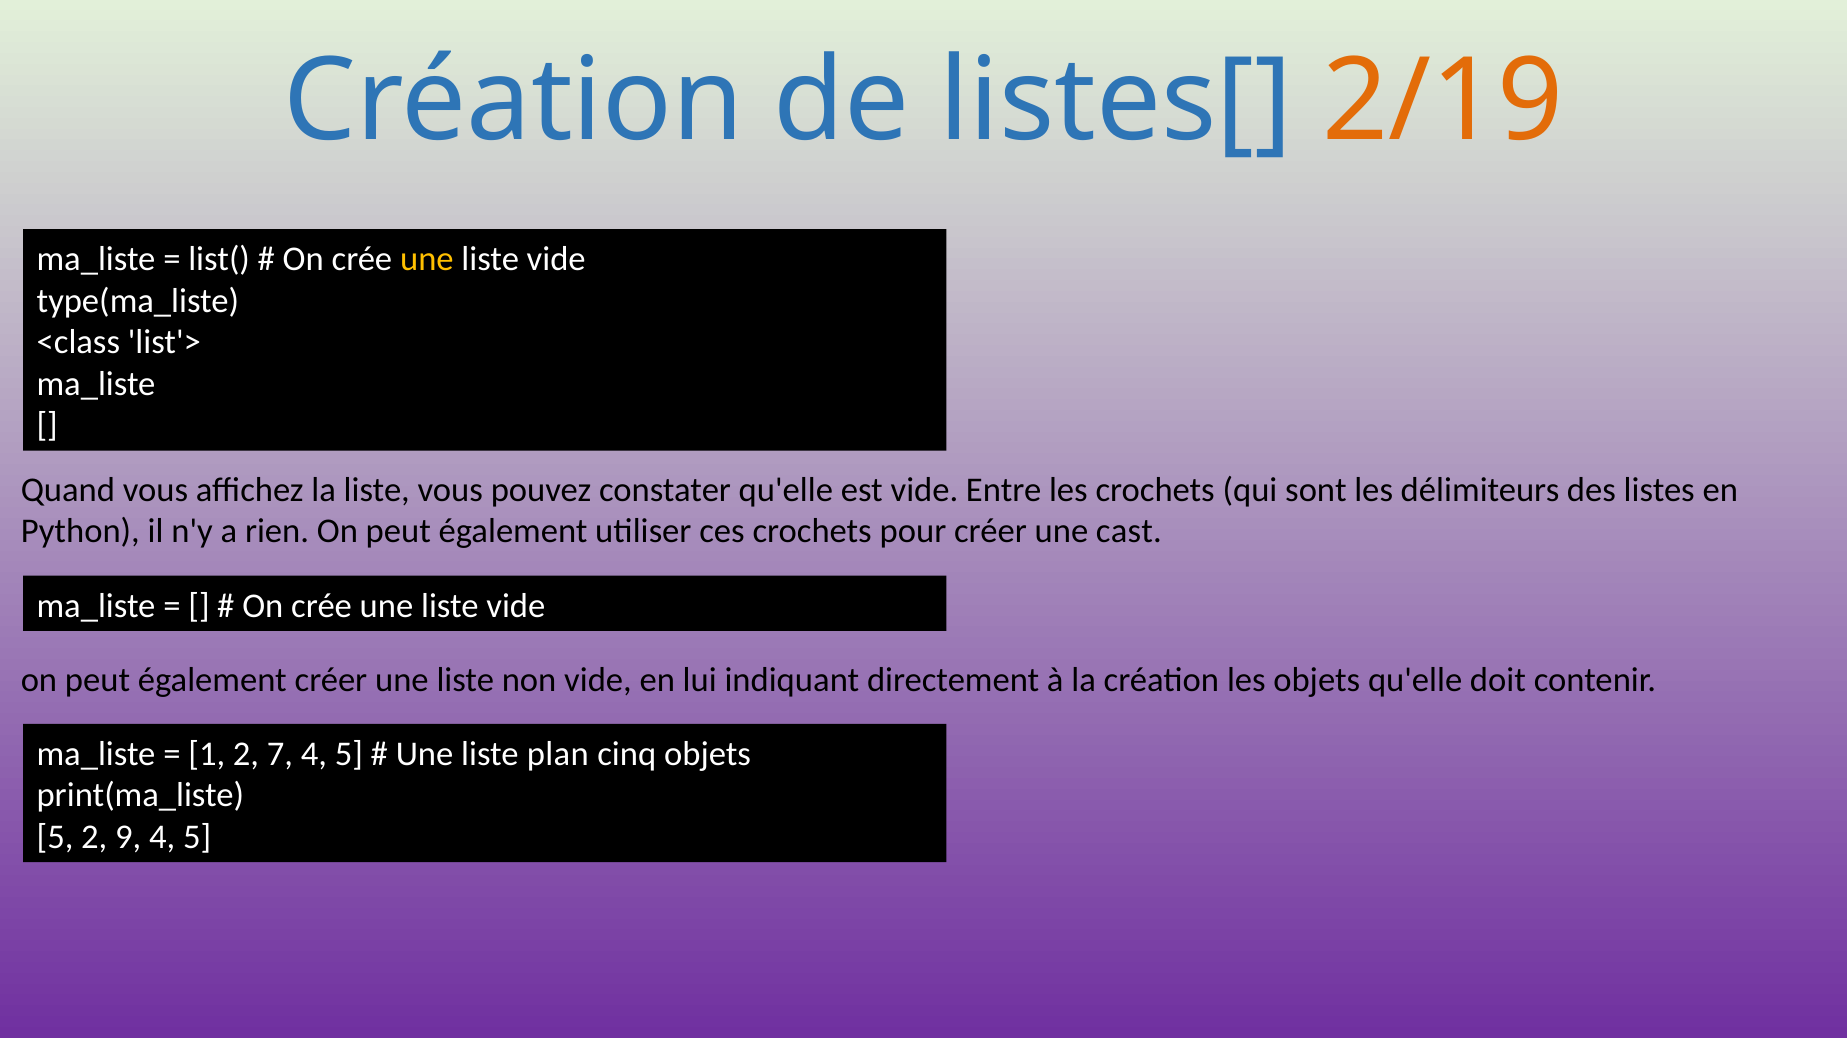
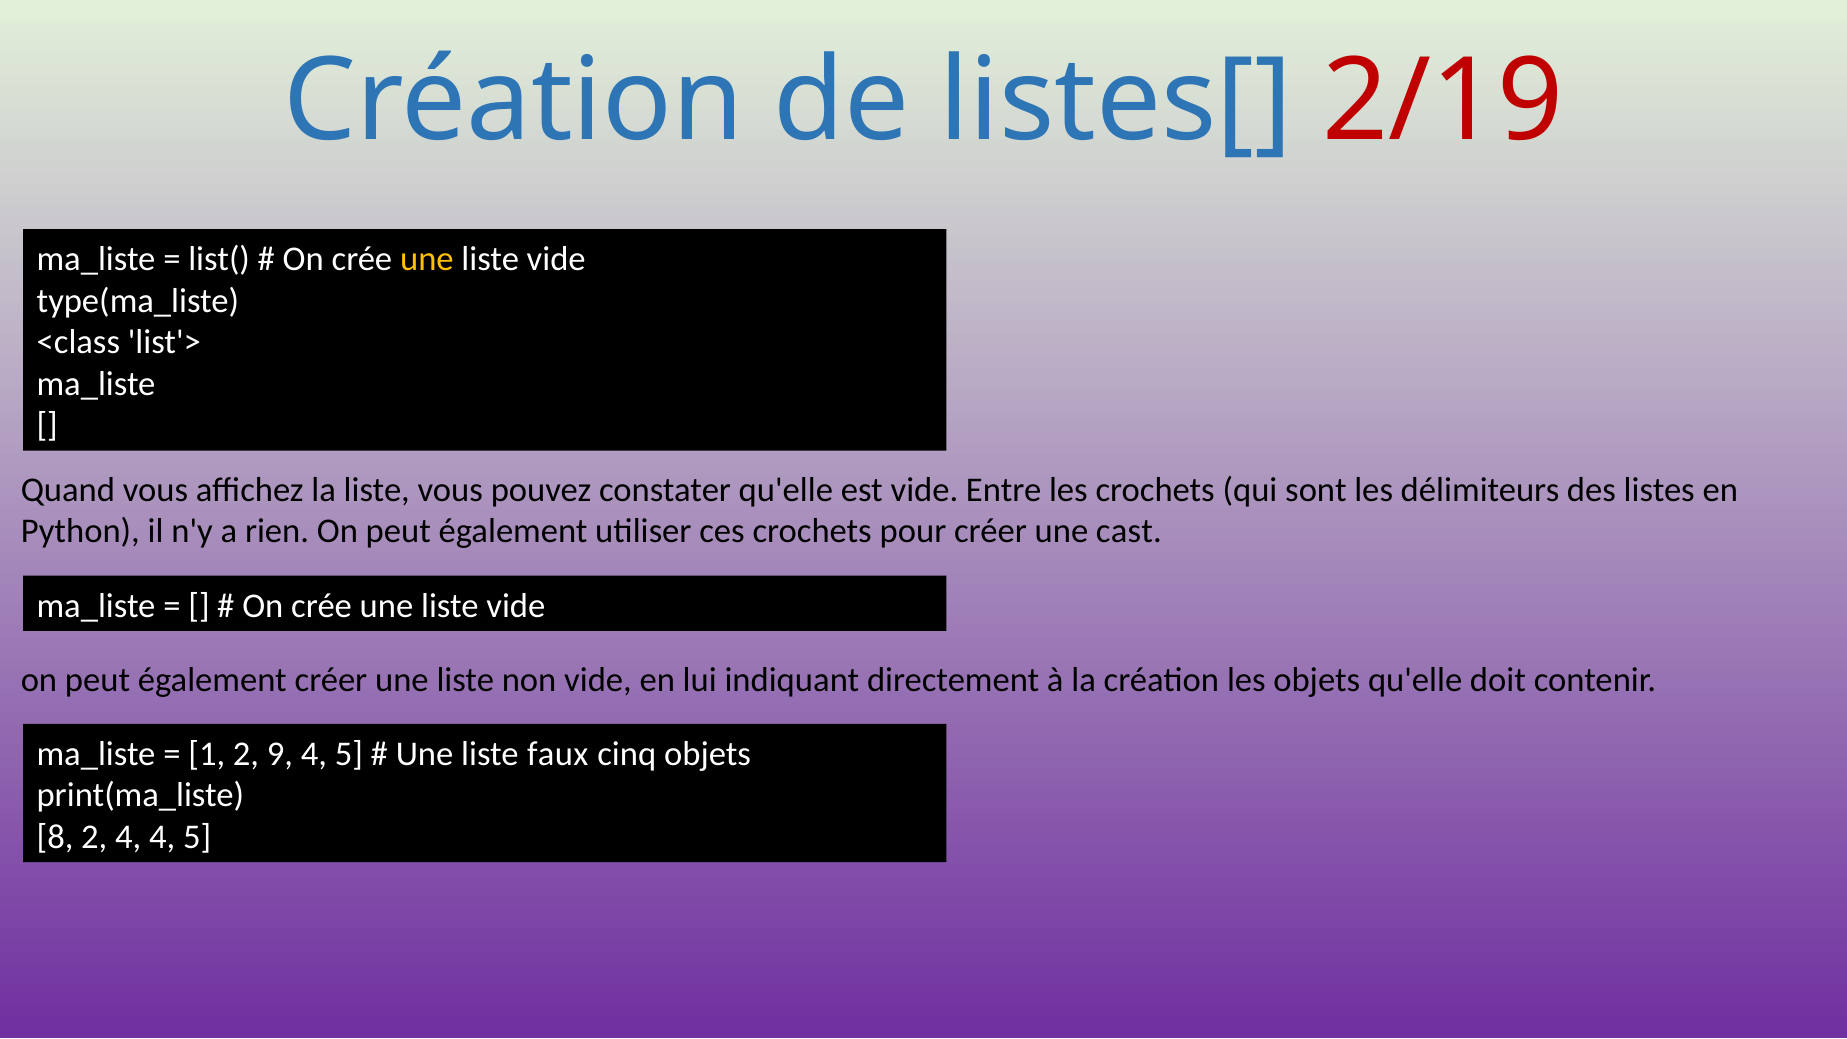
2/19 colour: orange -> red (1443, 101)
7: 7 -> 9 (280, 754)
plan: plan -> faux (558, 754)
5: 5 -> 8 (55, 837)
2 9: 9 -> 4 (128, 837)
